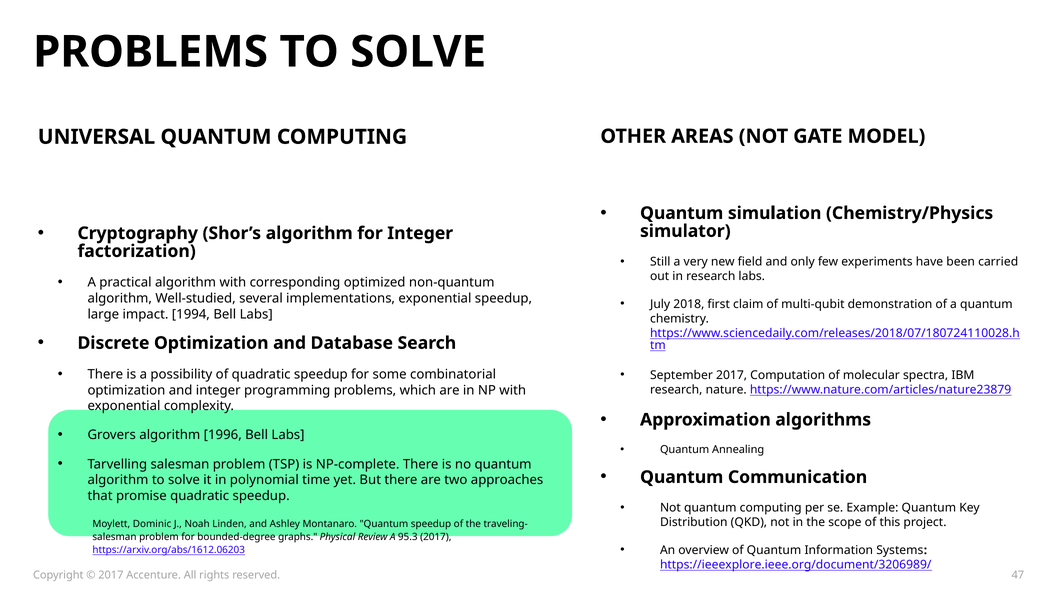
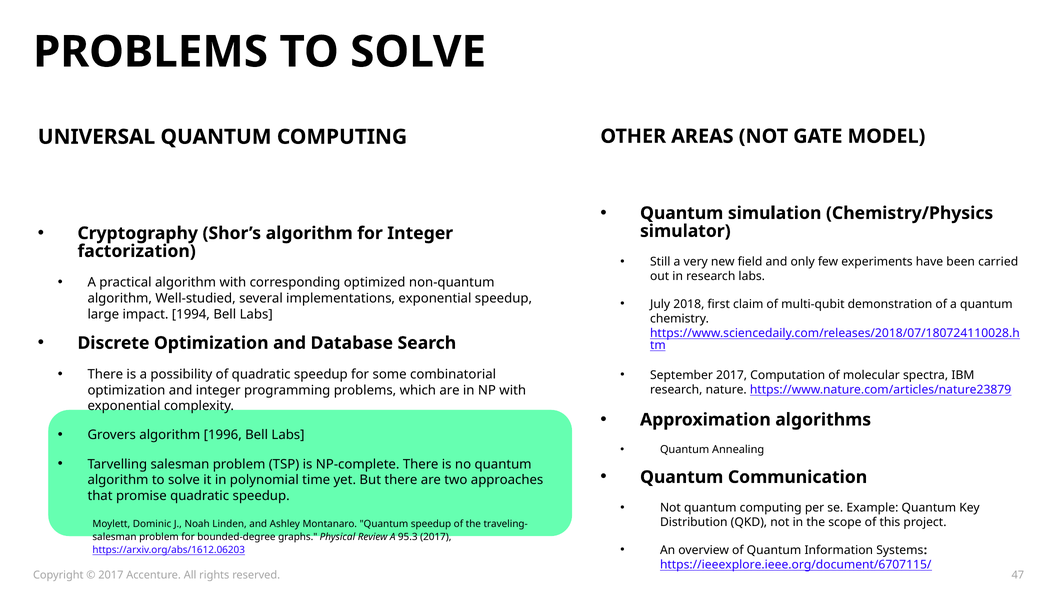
https://ieeexplore.ieee.org/document/3206989/: https://ieeexplore.ieee.org/document/3206989/ -> https://ieeexplore.ieee.org/document/6707115/ (796, 565)
